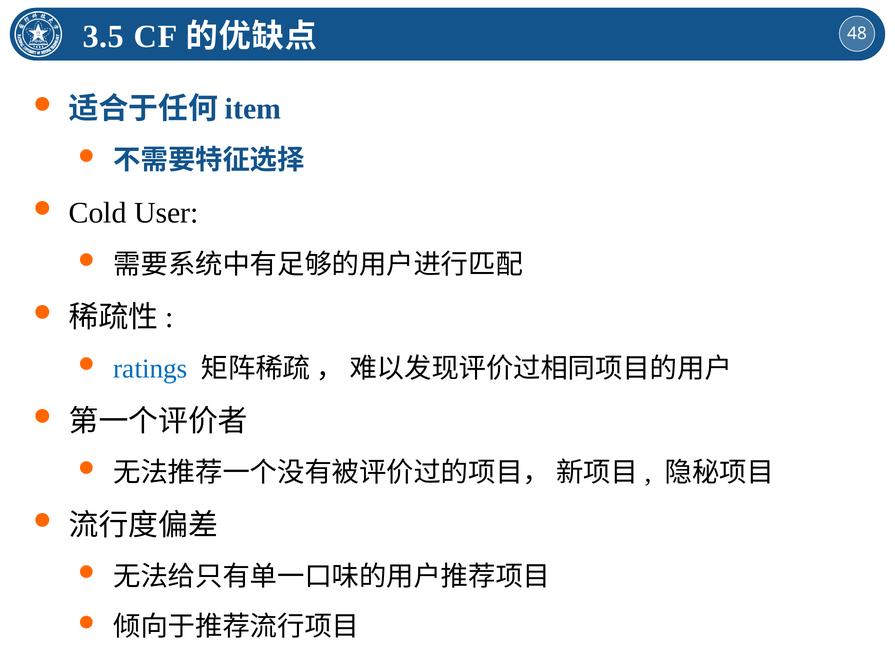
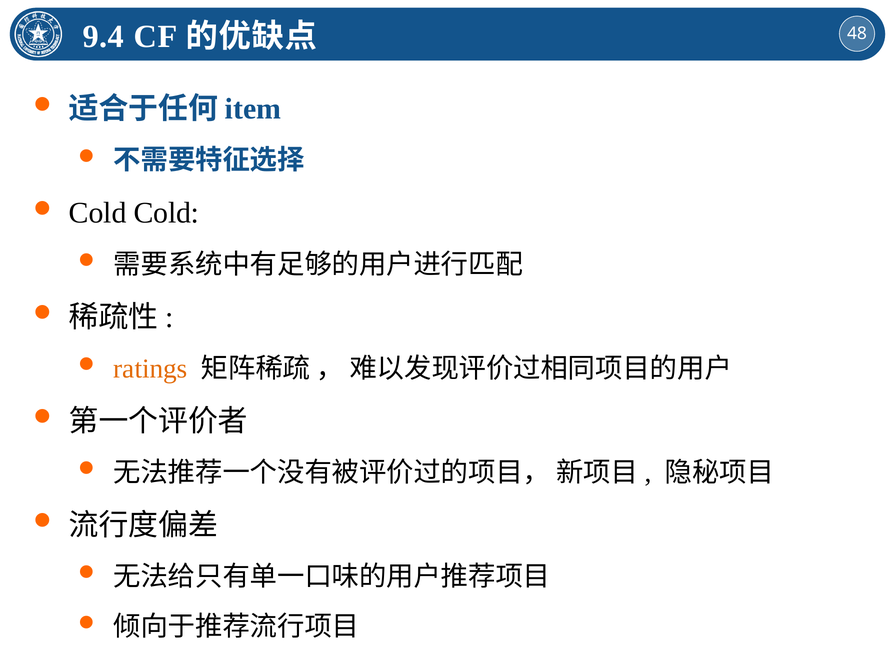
3.5: 3.5 -> 9.4 (103, 37)
Cold User: User -> Cold (166, 213)
ratings colour: blue -> orange (150, 369)
